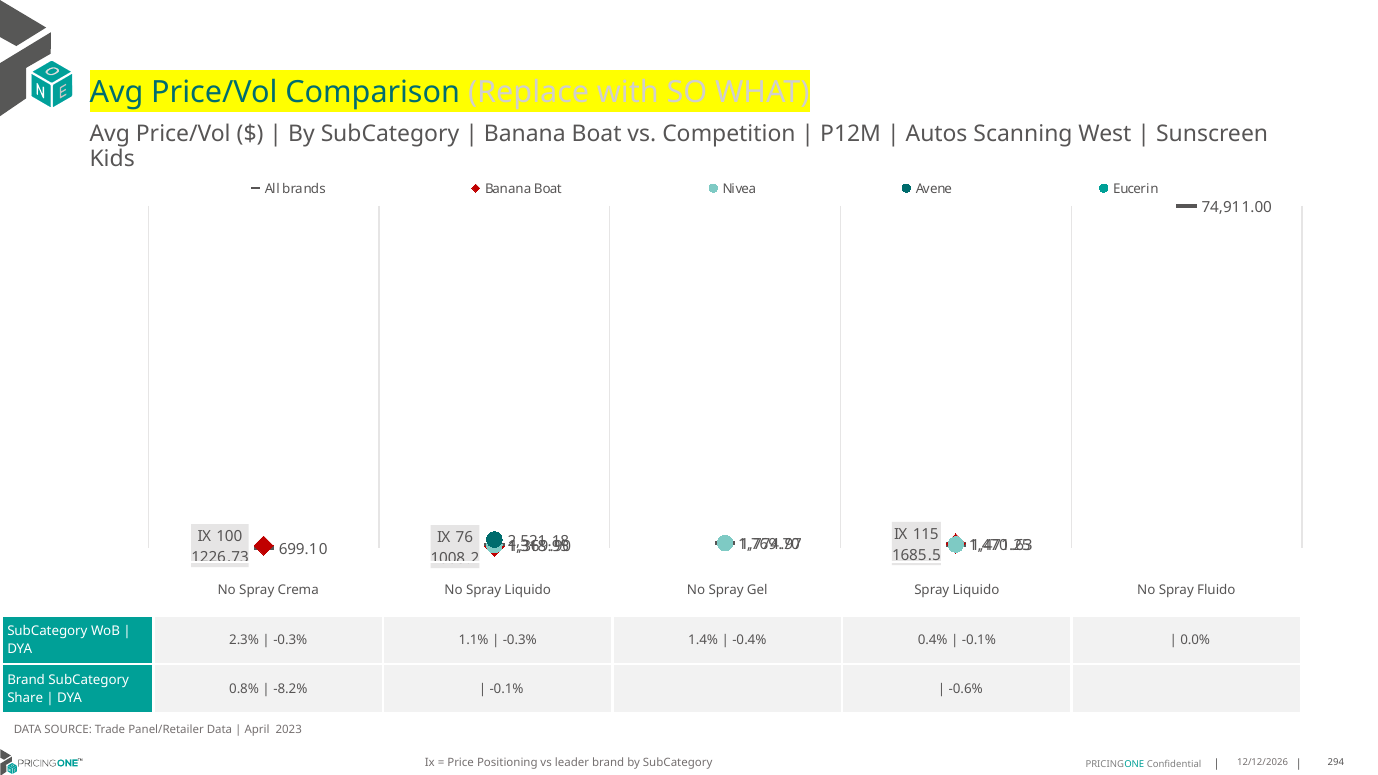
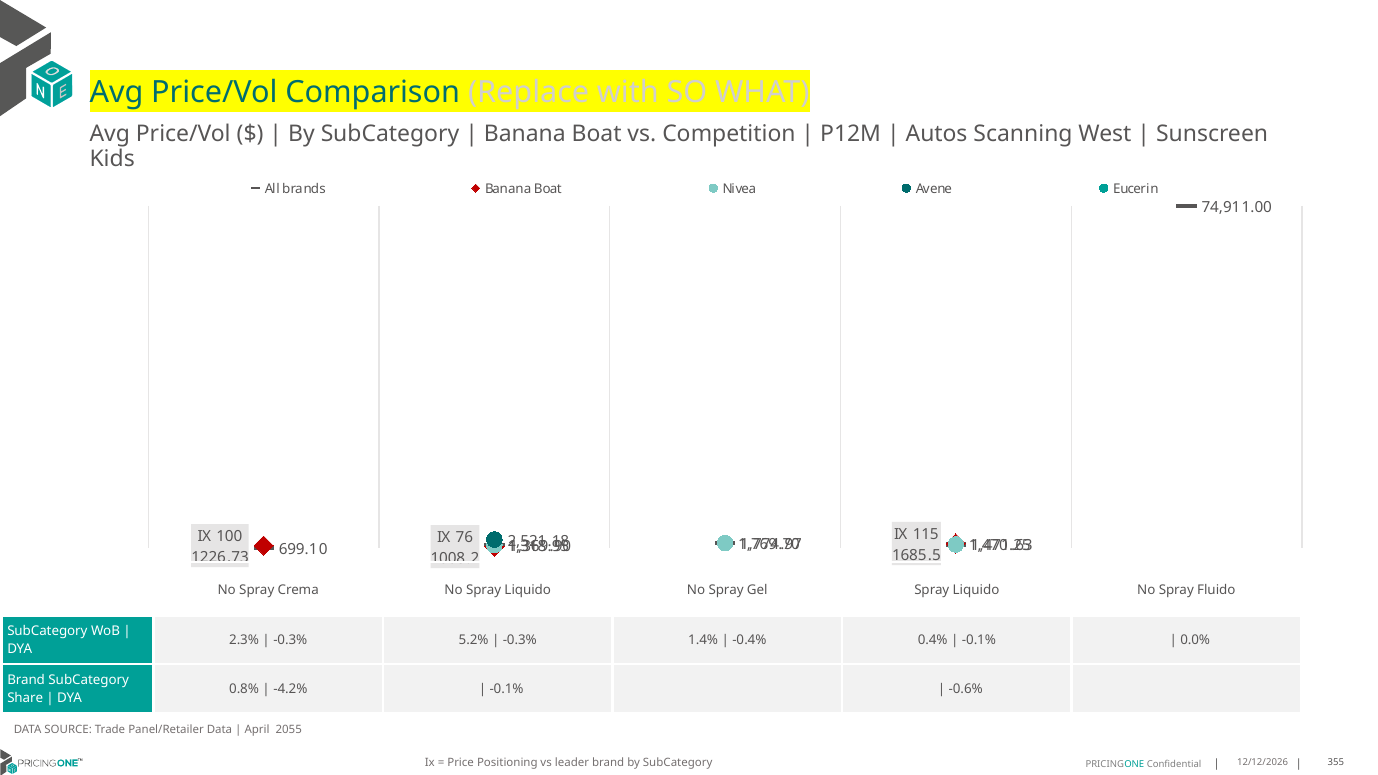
1.1%: 1.1% -> 5.2% (474, 641)
-8.2%: -8.2% -> -4.2% (290, 689)
2023: 2023 -> 2055 (289, 730)
294: 294 -> 355 (1336, 762)
